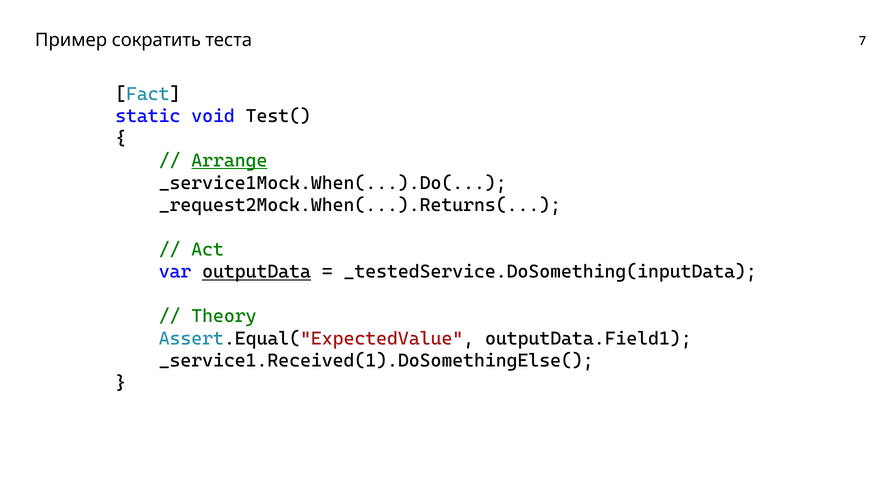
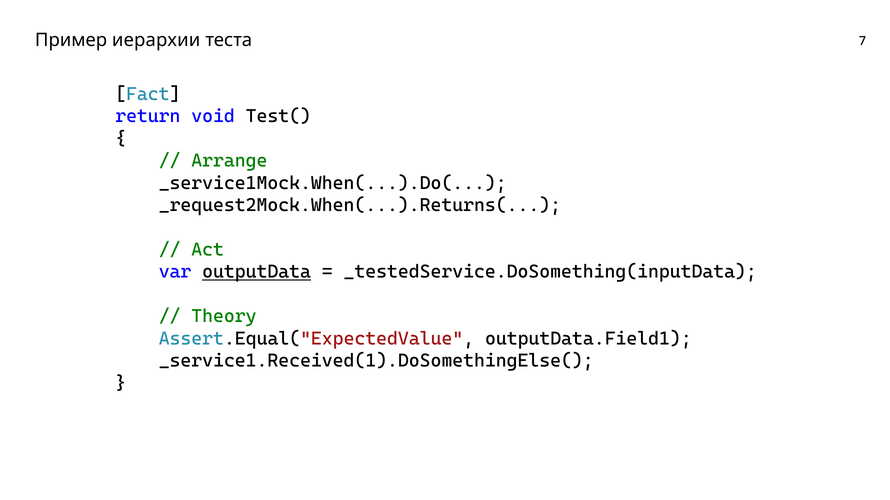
сократить: сократить -> иерархии (156, 40)
static: static -> return (148, 116)
Arrange underline: present -> none (229, 161)
